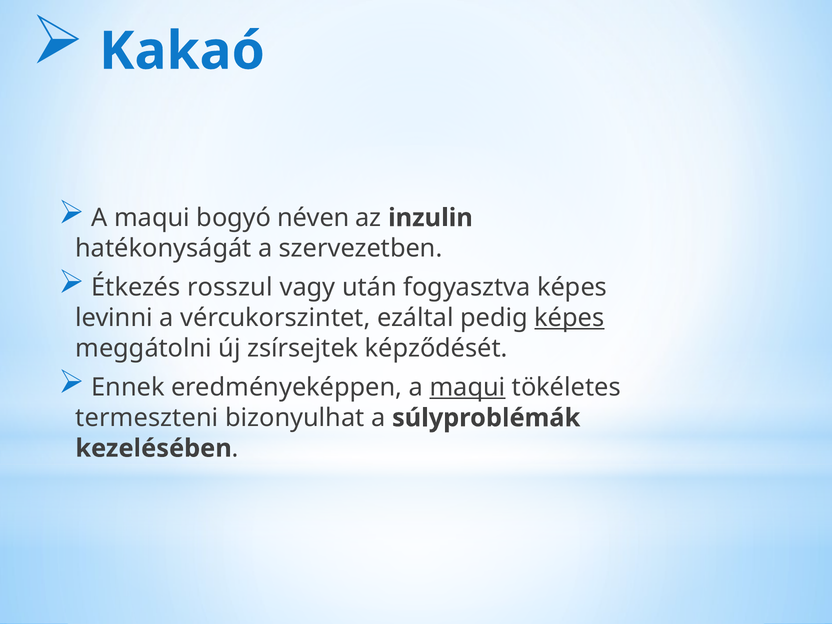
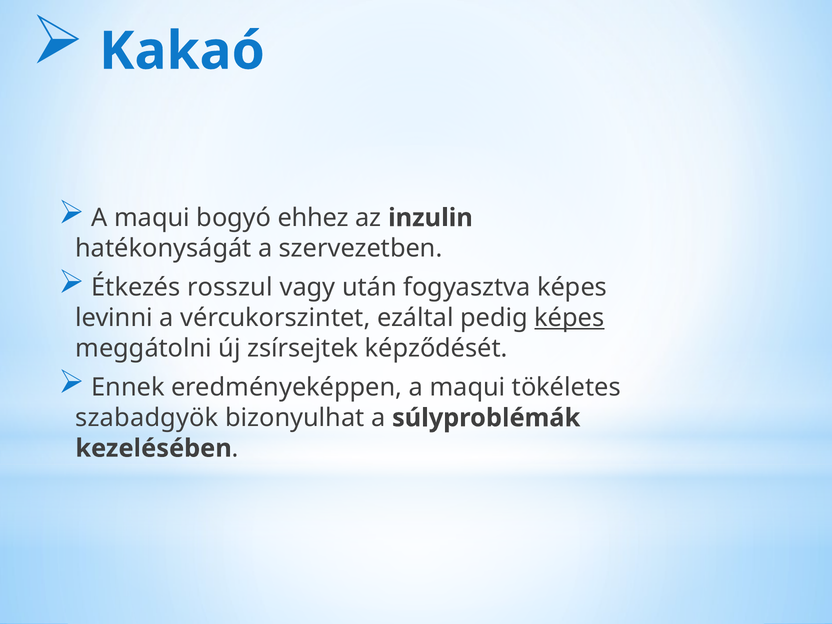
néven: néven -> ehhez (313, 218)
maqui underline: present -> none (467, 387)
termeszteni: termeszteni -> szabadgyök (147, 418)
